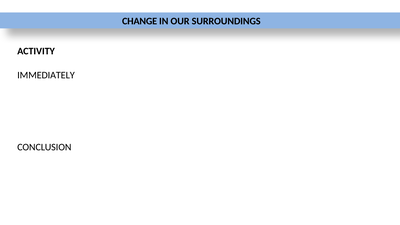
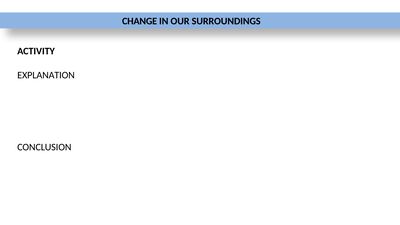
IMMEDIATELY: IMMEDIATELY -> EXPLANATION (46, 75)
